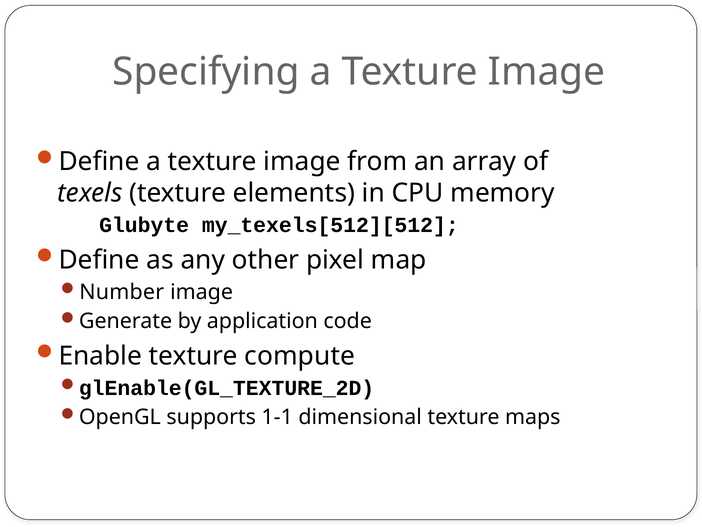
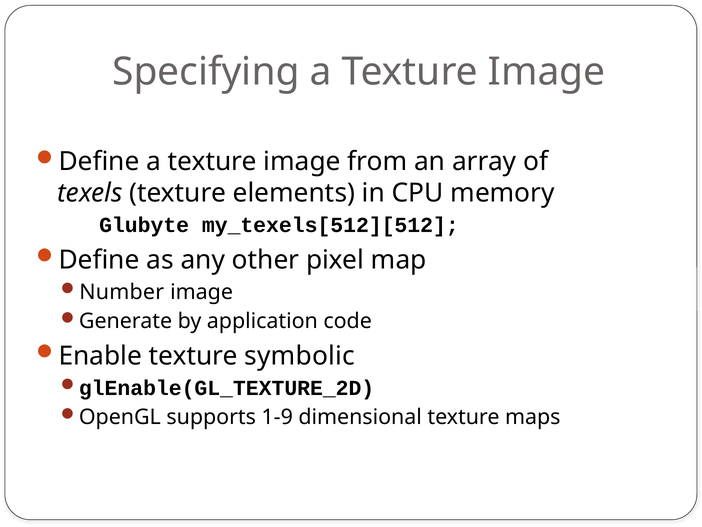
compute: compute -> symbolic (300, 356)
1-1: 1-1 -> 1-9 (277, 417)
